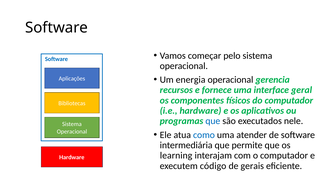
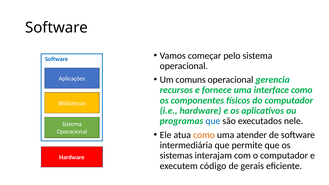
energia: energia -> comuns (191, 80)
interface geral: geral -> como (302, 90)
como colour: blue -> orange (204, 135)
learning: learning -> sistemas (176, 156)
